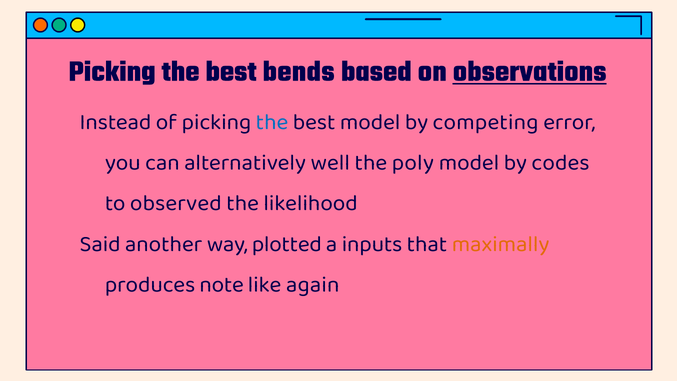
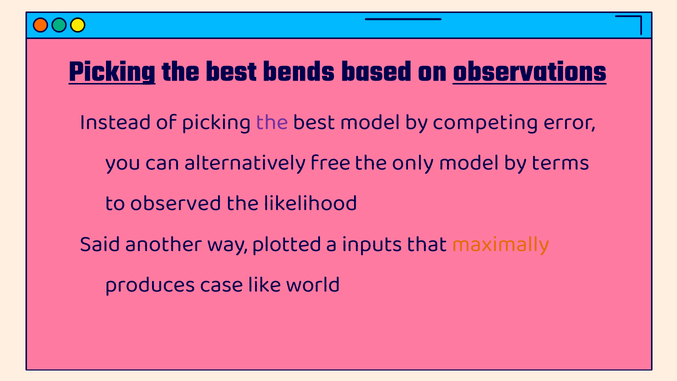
Picking underline: none -> present (112, 71)
the colour: blue -> purple (272, 122)
well: well -> free (330, 162)
poly: poly -> only (413, 162)
codes: codes -> terms (560, 162)
note: note -> case (222, 284)
again: again -> world (313, 284)
